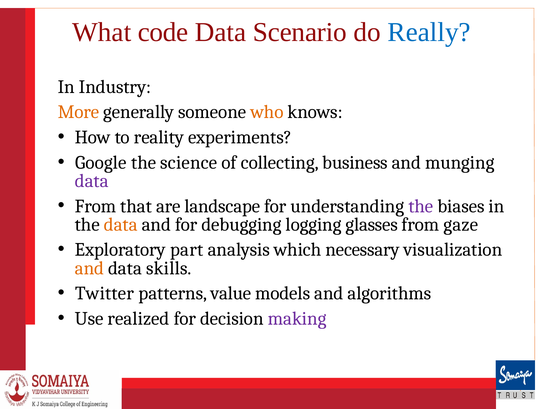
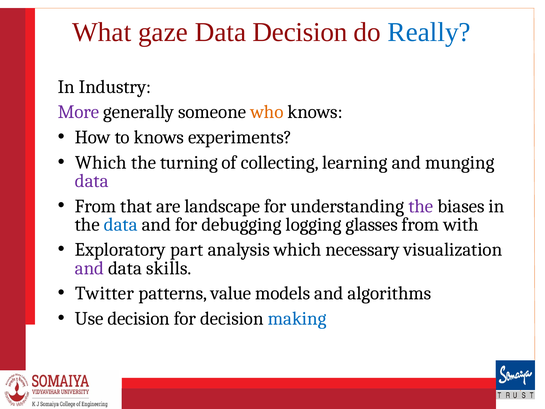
code: code -> gaze (163, 32)
Data Scenario: Scenario -> Decision (300, 32)
More colour: orange -> purple (79, 112)
to reality: reality -> knows (159, 137)
Google: Google -> Which (101, 162)
science: science -> turning (189, 162)
business: business -> learning (355, 162)
data colour: orange -> blue (121, 224)
gaze: gaze -> with (461, 224)
and colour: orange -> purple (89, 268)
Use realized: realized -> decision (139, 318)
making colour: purple -> blue (297, 318)
